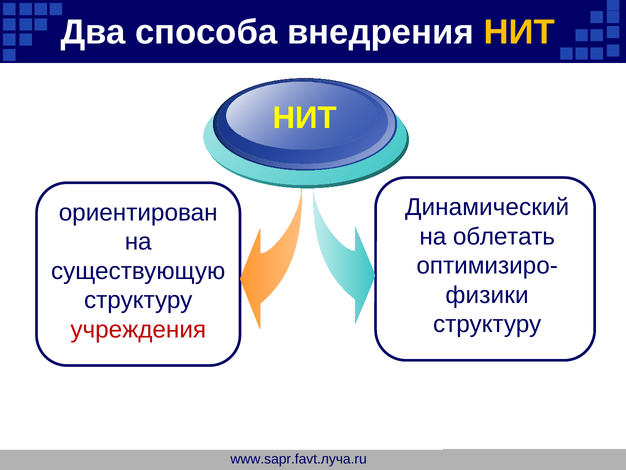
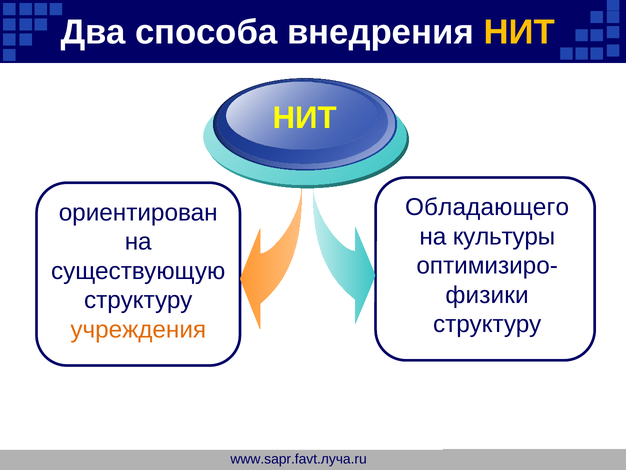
Динамический: Динамический -> Обладающего (487, 207)
облетать: облетать -> культуры (504, 236)
учреждения colour: red -> orange (138, 329)
